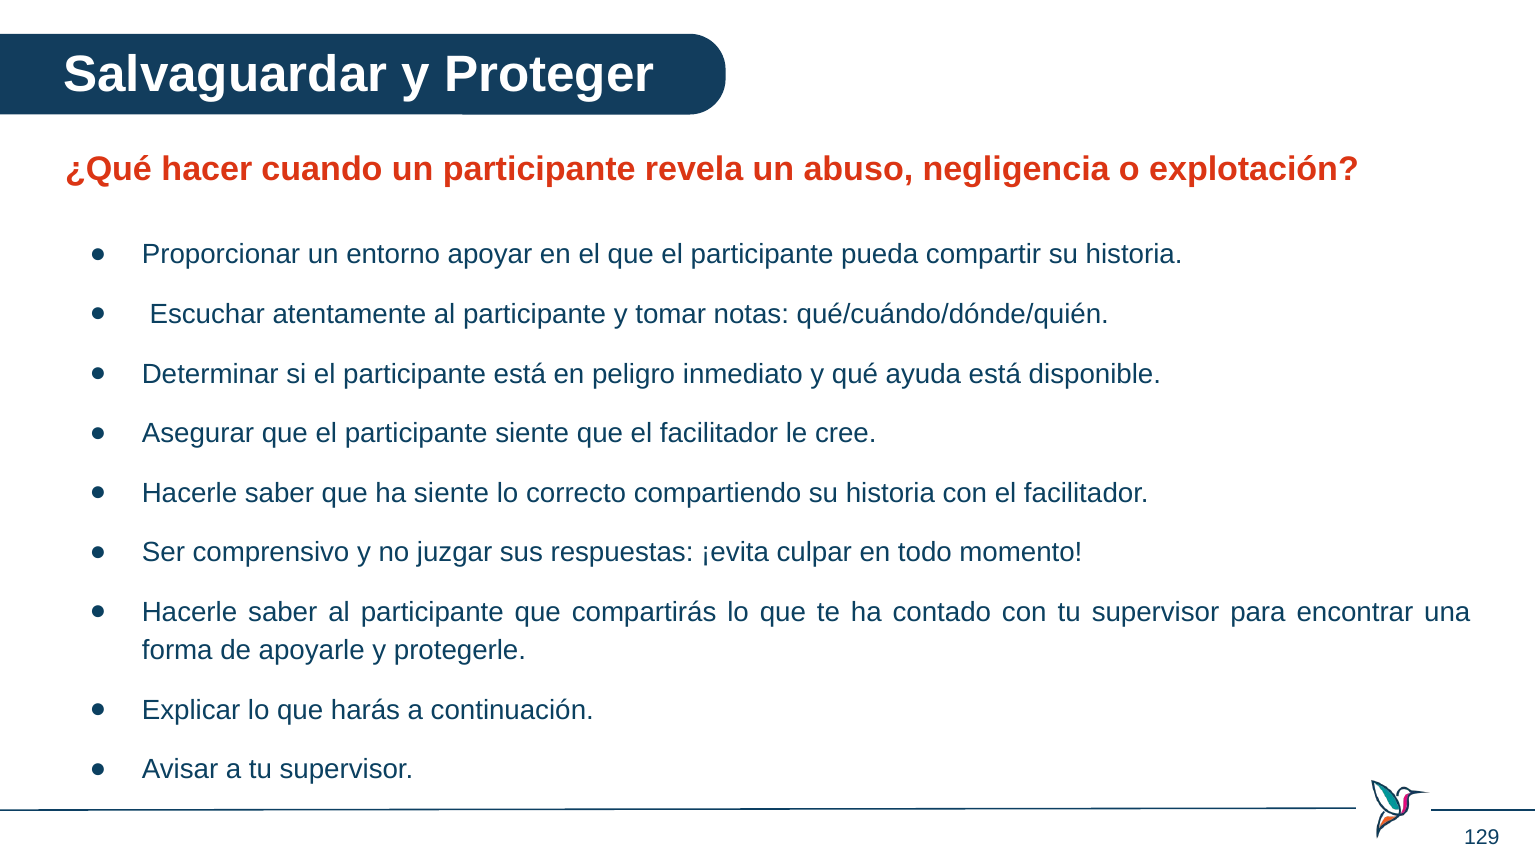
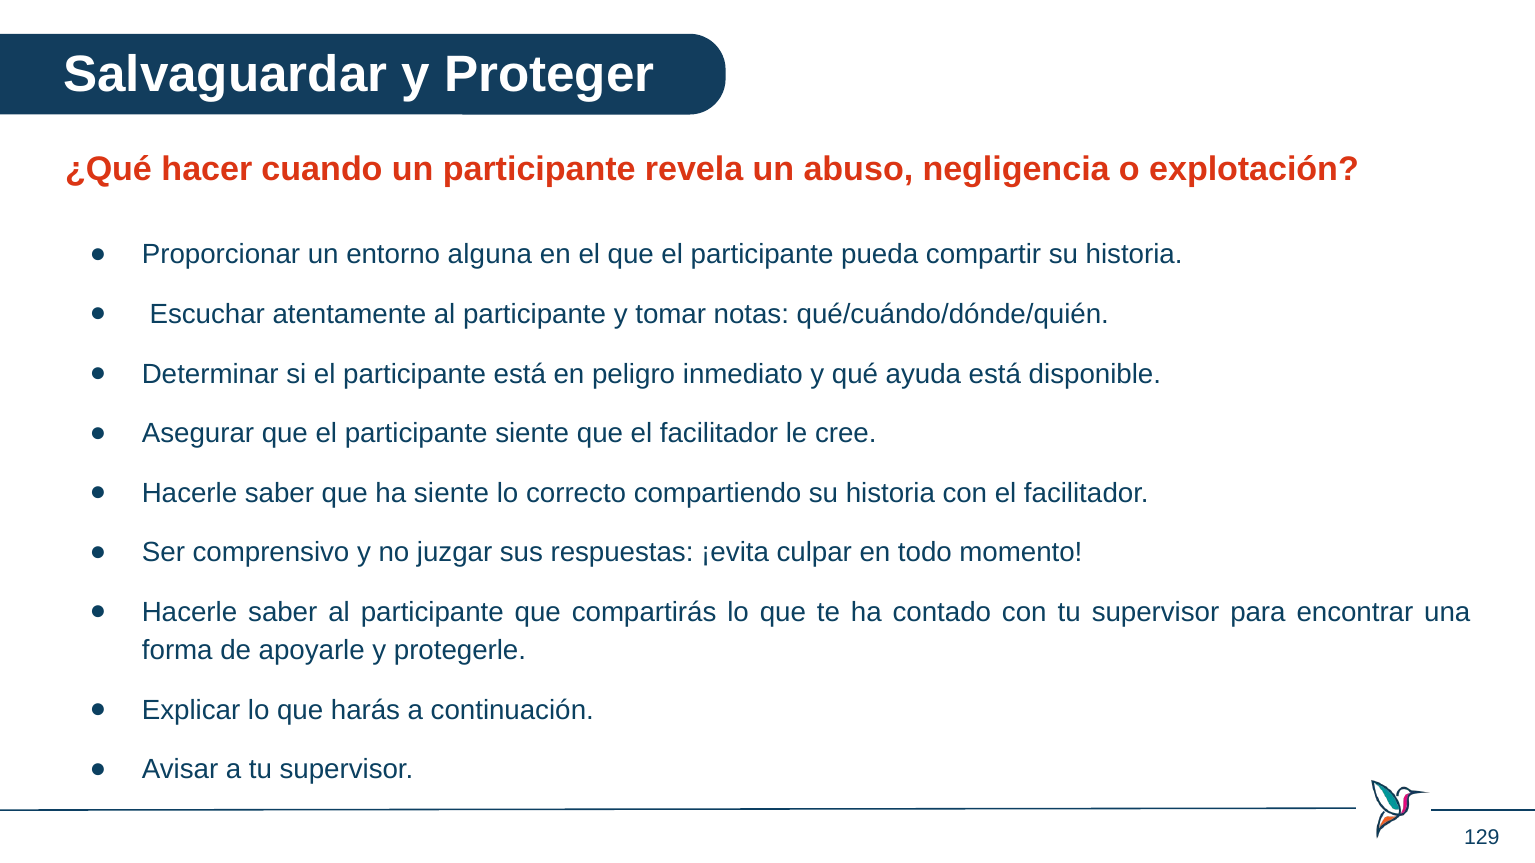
apoyar: apoyar -> alguna (490, 255)
